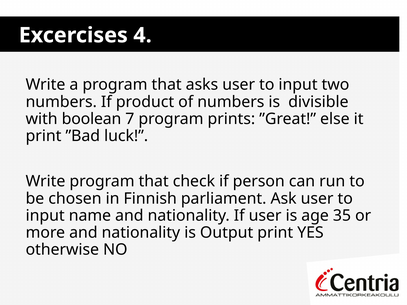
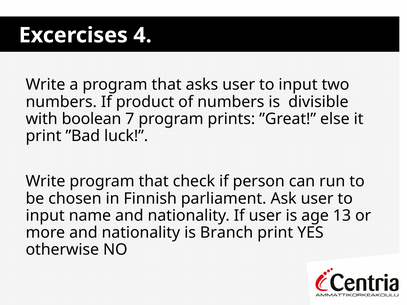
35: 35 -> 13 (342, 216)
Output: Output -> Branch (227, 233)
